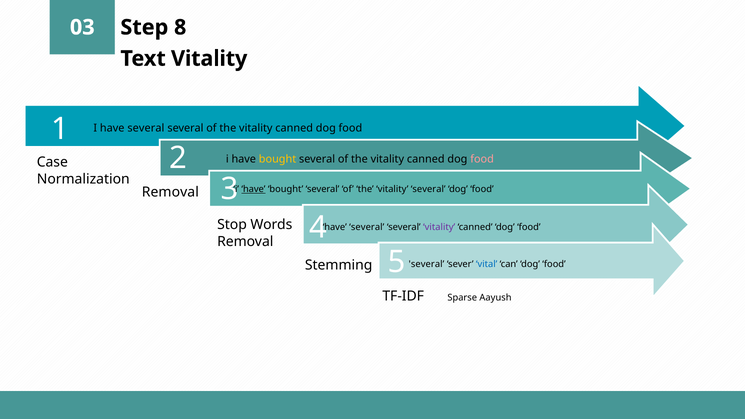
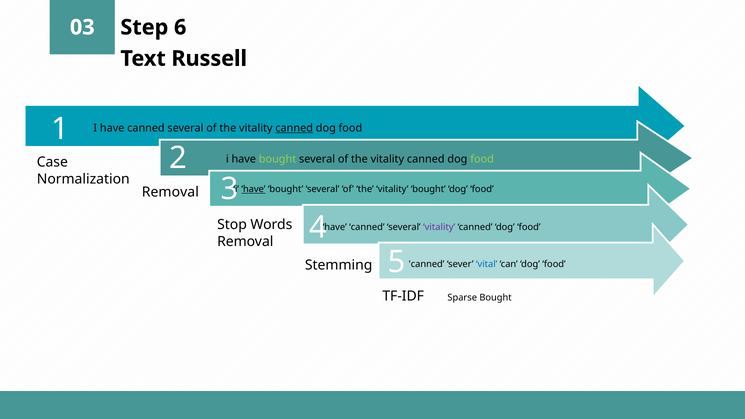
8: 8 -> 6 (180, 27)
Text Vitality: Vitality -> Russell (209, 59)
I have several: several -> canned (146, 128)
canned underline: none -> present (294, 128)
bought colour: yellow -> light green (278, 159)
food colour: pink -> light green (482, 159)
vitality several: several -> bought (428, 189)
several: several -> canned (367, 227)
several: several -> canned (427, 264)
Sparse Aayush: Aayush -> Bought (496, 298)
